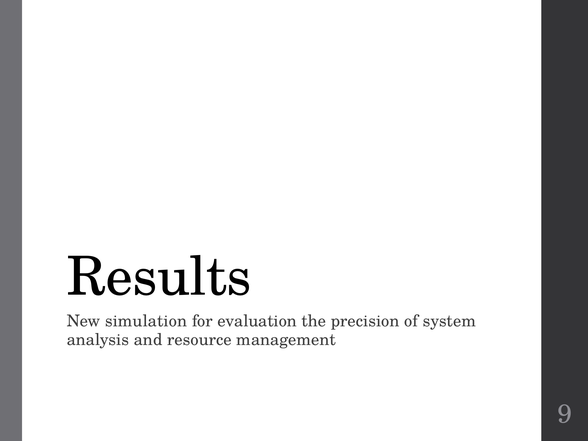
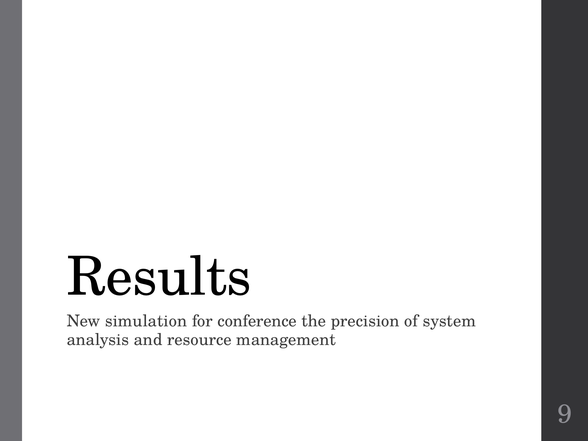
evaluation: evaluation -> conference (257, 321)
